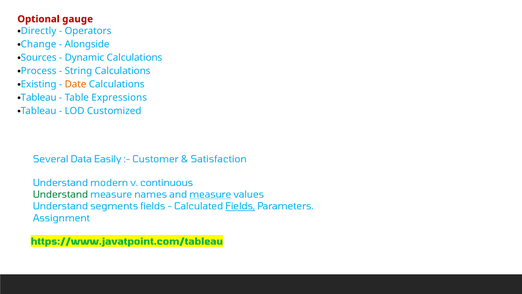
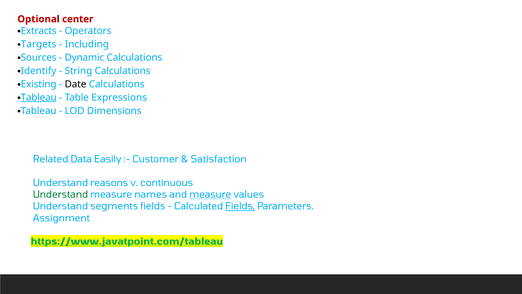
gauge: gauge -> center (78, 19)
Directly: Directly -> Extracts (39, 31)
Change: Change -> Targets (39, 44)
Alongside: Alongside -> Including (87, 44)
Process: Process -> Identify (39, 71)
Date colour: orange -> black (76, 84)
Tableau underline: none -> present (39, 97)
Customized: Customized -> Dimensions (114, 111)
Several: Several -> Related (51, 159)
modern: modern -> reasons (109, 183)
https://www.javatpoint.com/tableau underline: none -> present (127, 241)
